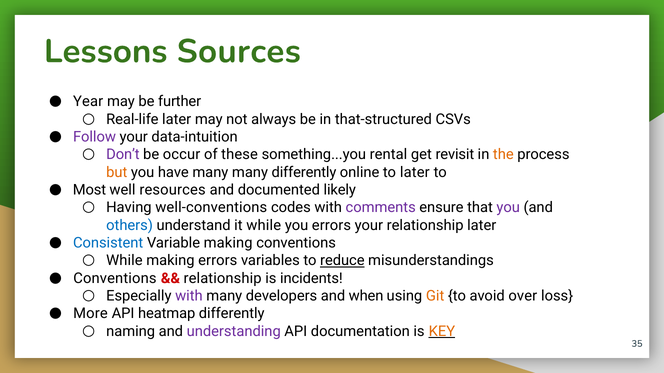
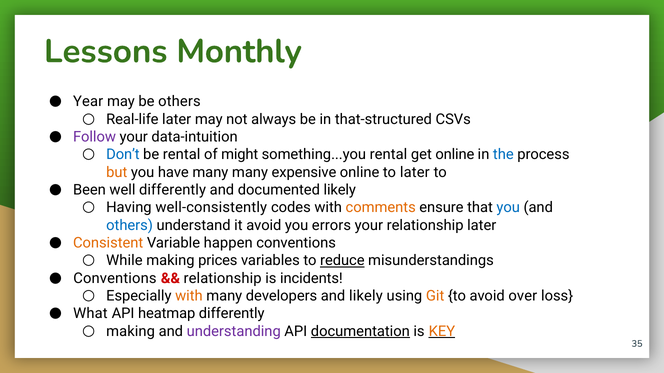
Sources: Sources -> Monthly (239, 51)
be further: further -> others (179, 102)
Don’t colour: purple -> blue (123, 155)
be occur: occur -> rental (182, 155)
these: these -> might (240, 155)
get revisit: revisit -> online (455, 155)
the colour: orange -> blue (503, 155)
many differently: differently -> expensive (304, 172)
Most: Most -> Been (89, 190)
well resources: resources -> differently (173, 190)
well-conventions: well-conventions -> well-consistently (211, 208)
comments colour: purple -> orange (381, 208)
you colour: purple -> blue (508, 208)
it while: while -> avoid (264, 226)
Consistent colour: blue -> orange (108, 243)
Variable making: making -> happen (228, 243)
making errors: errors -> prices (218, 261)
with colour: purple -> orange (189, 296)
and when: when -> likely (366, 296)
More: More -> What (90, 314)
naming: naming -> making (131, 332)
documentation underline: none -> present (360, 332)
